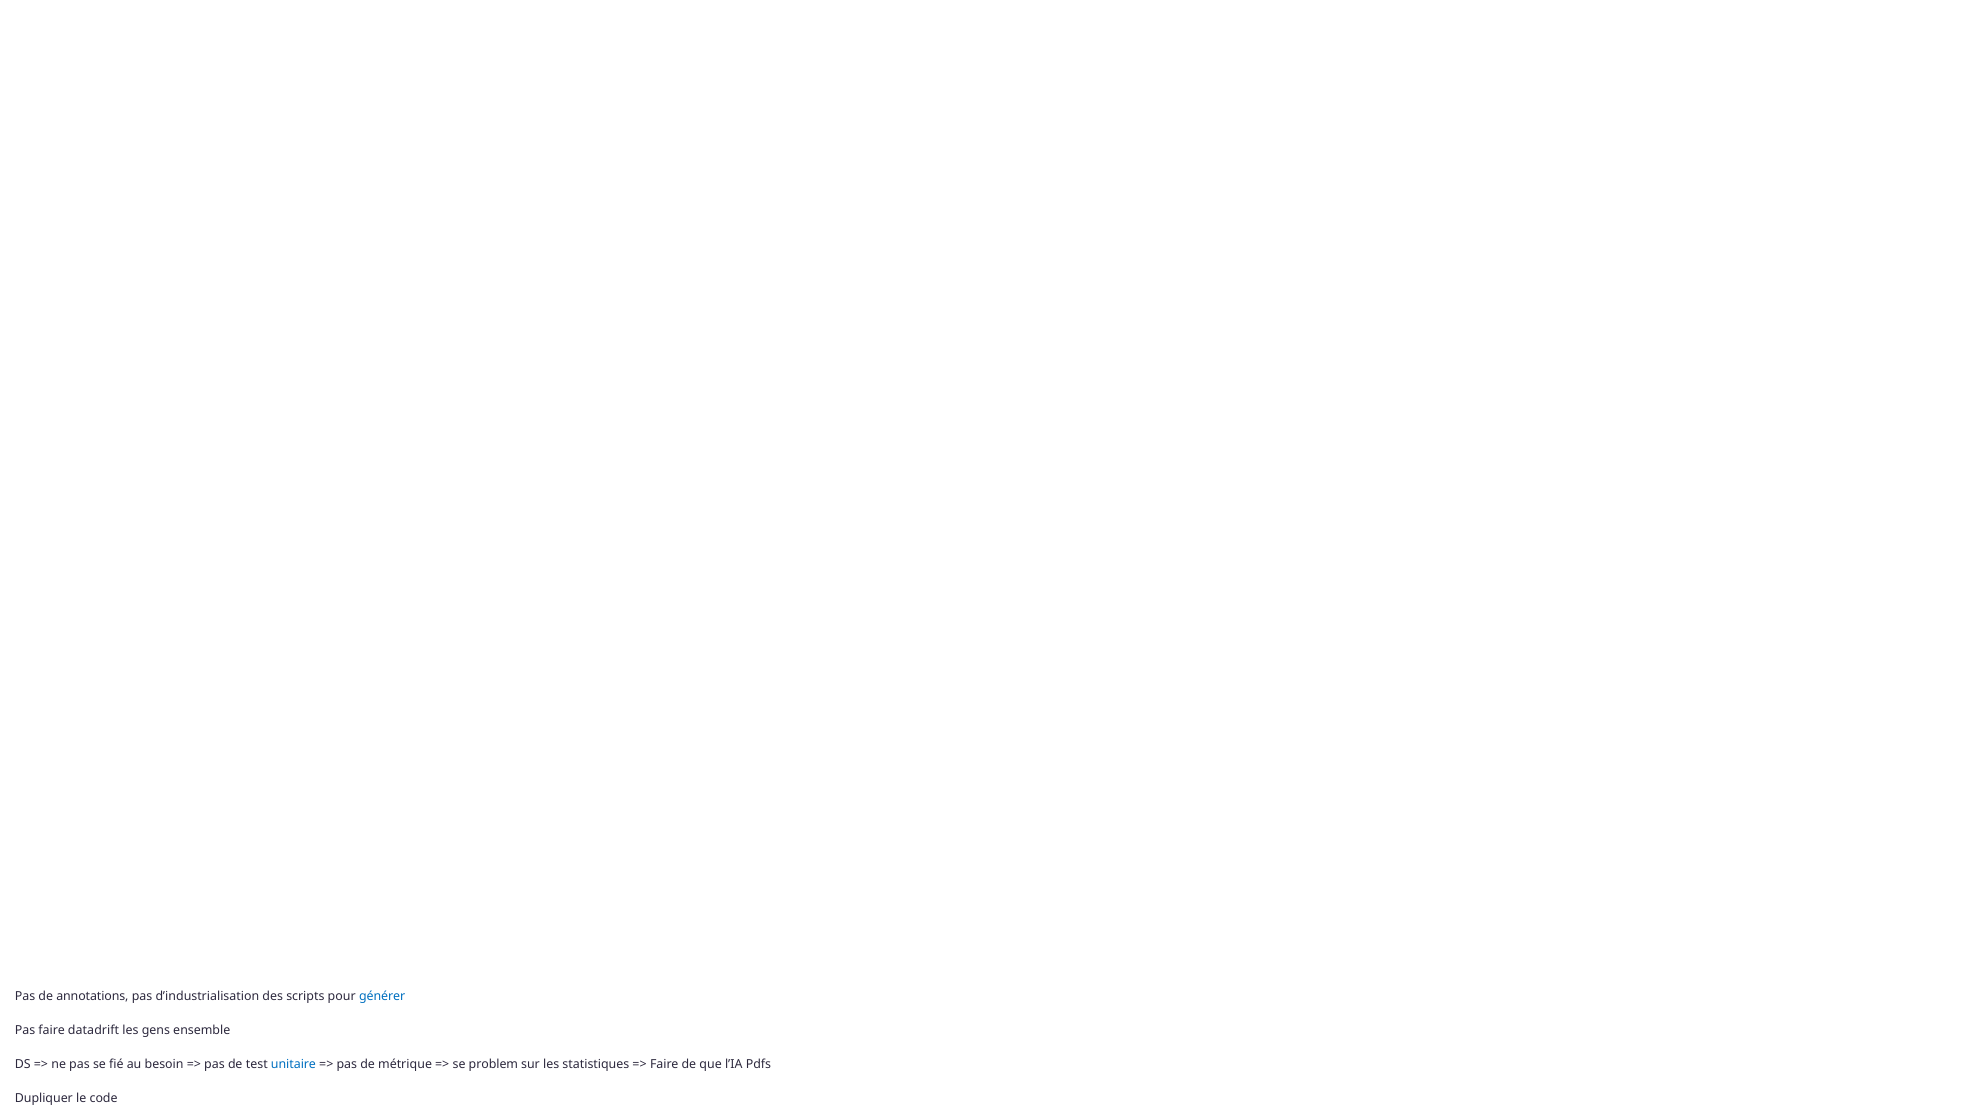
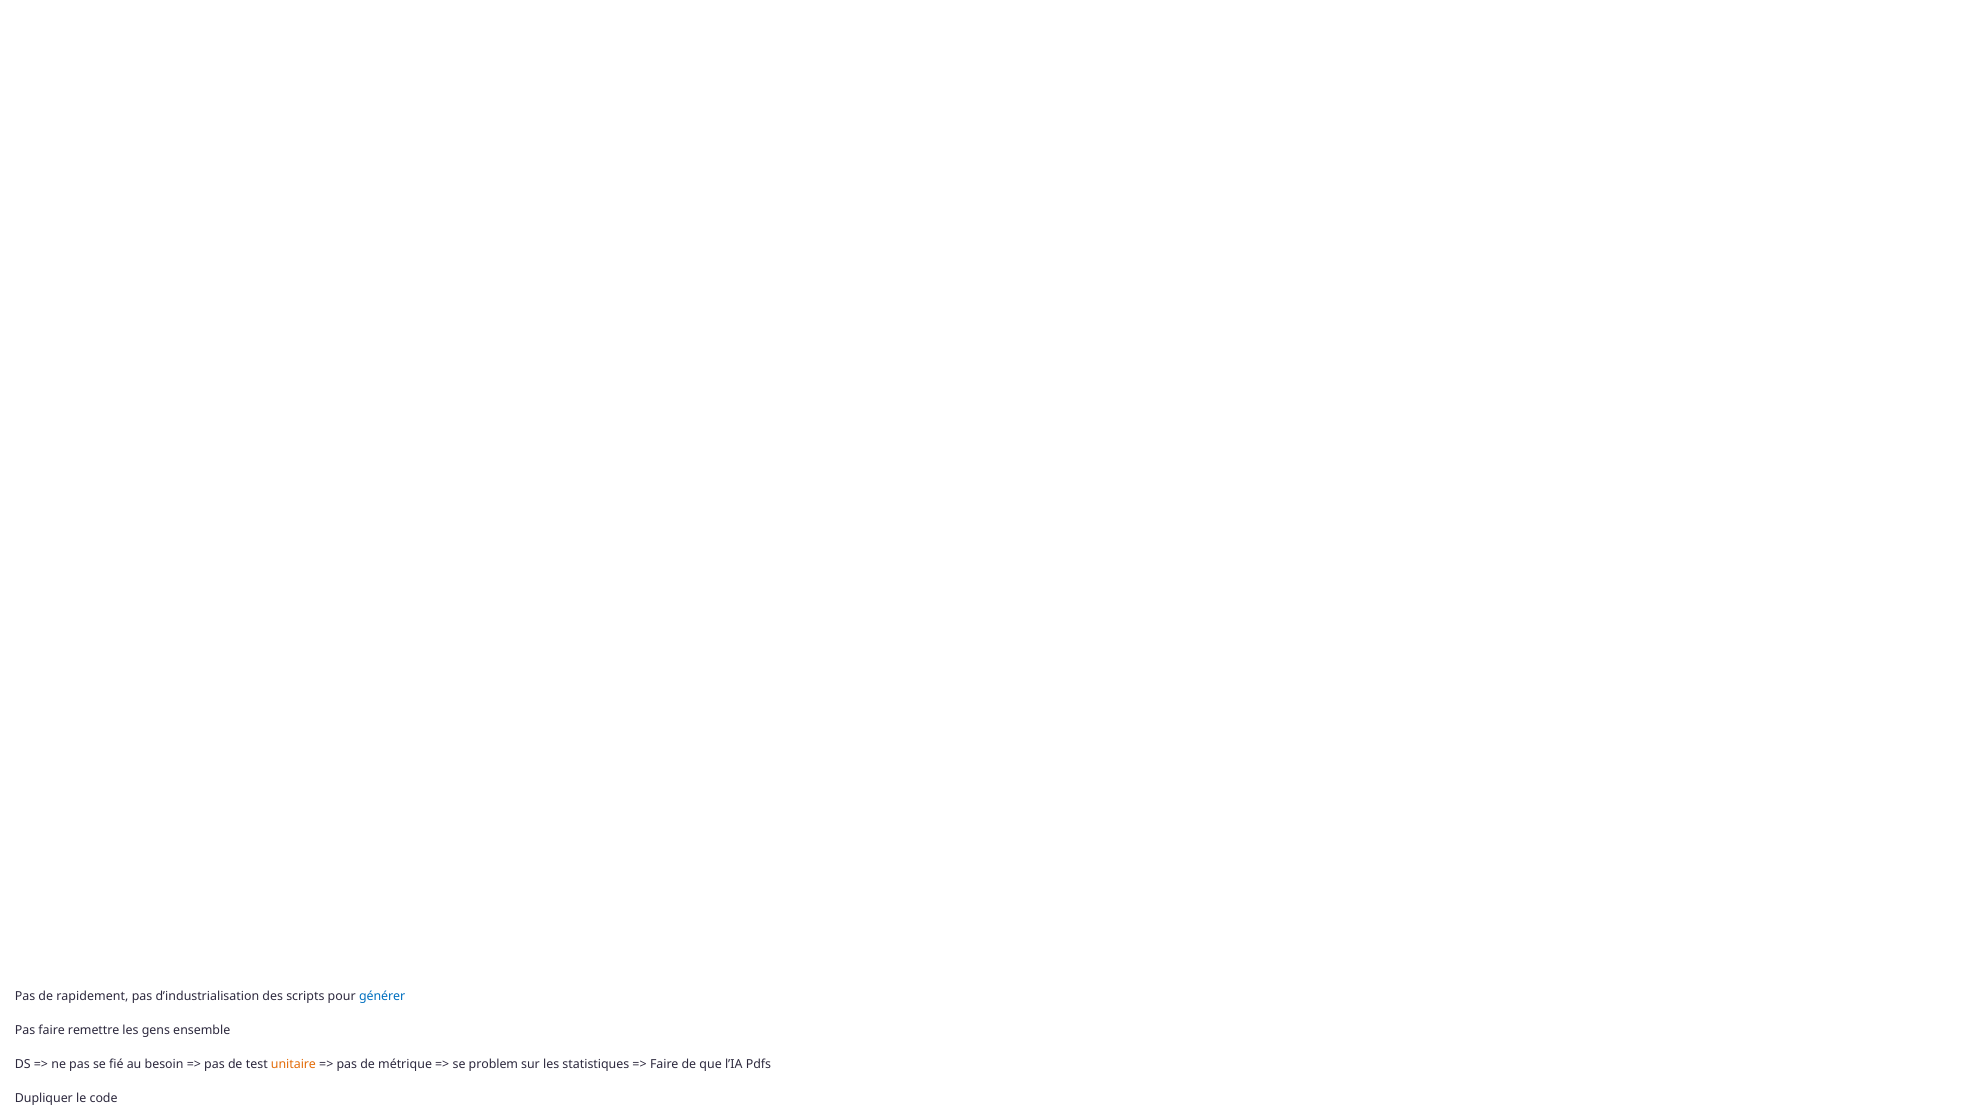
annotations: annotations -> rapidement (92, 996)
datadrift: datadrift -> remettre (94, 1030)
unitaire colour: blue -> orange (293, 1064)
